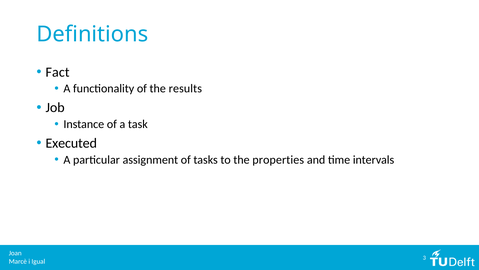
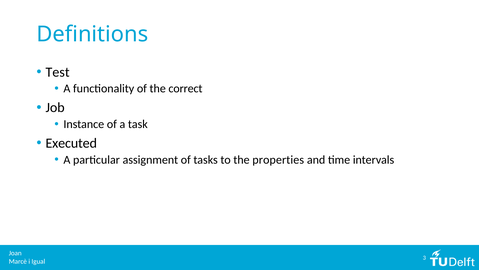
Fact: Fact -> Test (58, 72)
results: results -> correct (185, 88)
